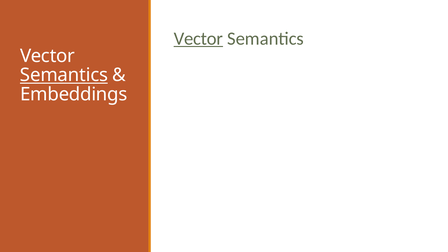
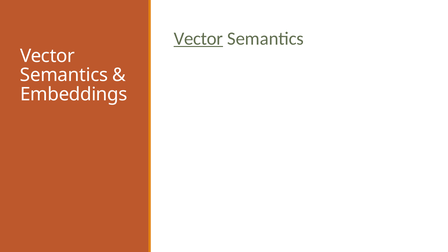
Semantics underline: present -> none (64, 75)
